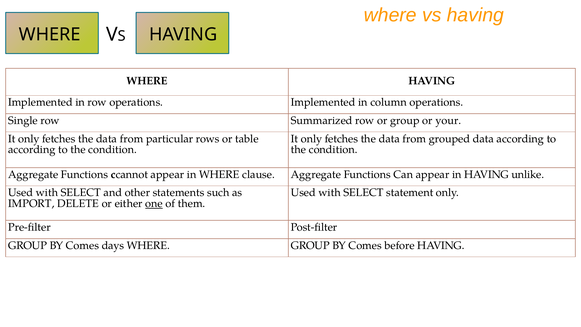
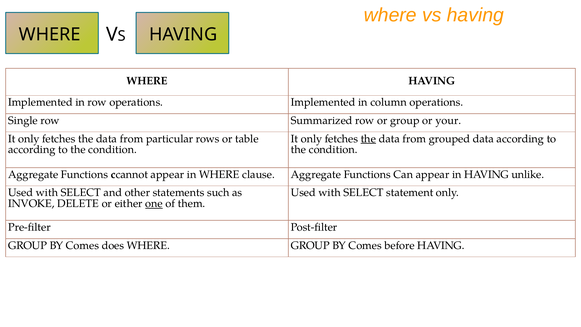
the underline: none -> present (368, 139)
IMPORT: IMPORT -> INVOKE (31, 204)
days: days -> does (113, 245)
